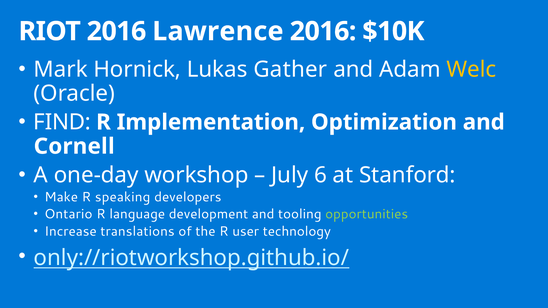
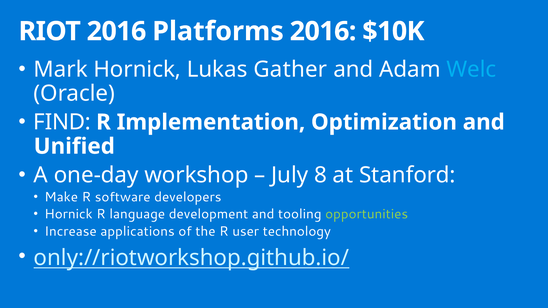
Lawrence: Lawrence -> Platforms (218, 31)
Welc colour: yellow -> light blue (471, 69)
Cornell: Cornell -> Unified (74, 146)
6: 6 -> 8 (320, 175)
speaking: speaking -> software (123, 197)
Ontario: Ontario -> Hornick (68, 214)
translations: translations -> applications (138, 232)
